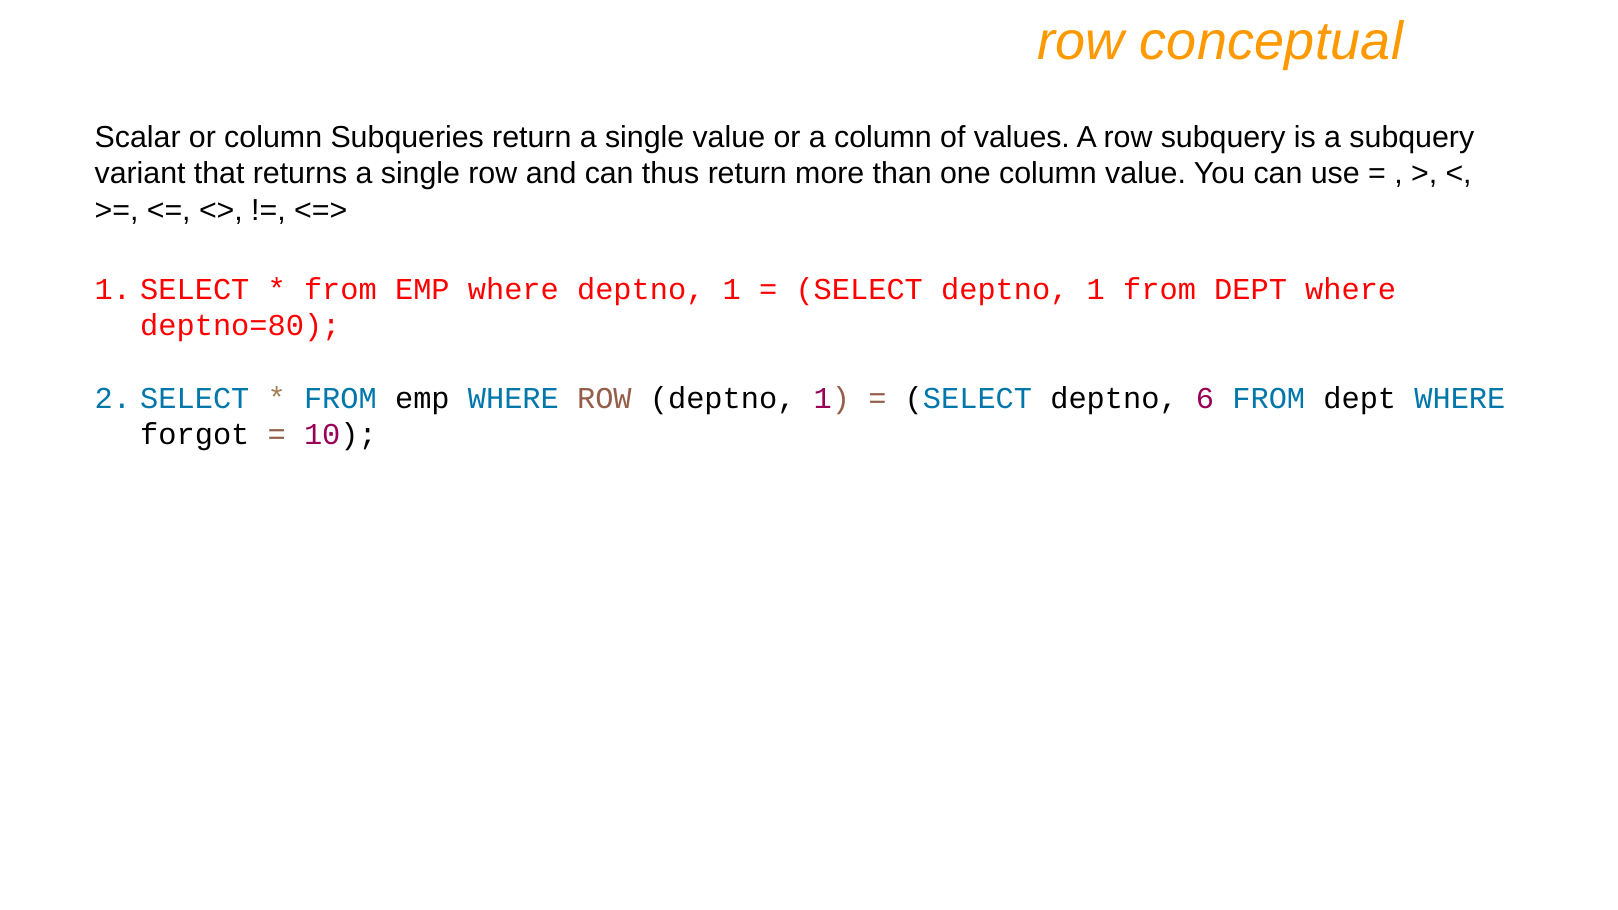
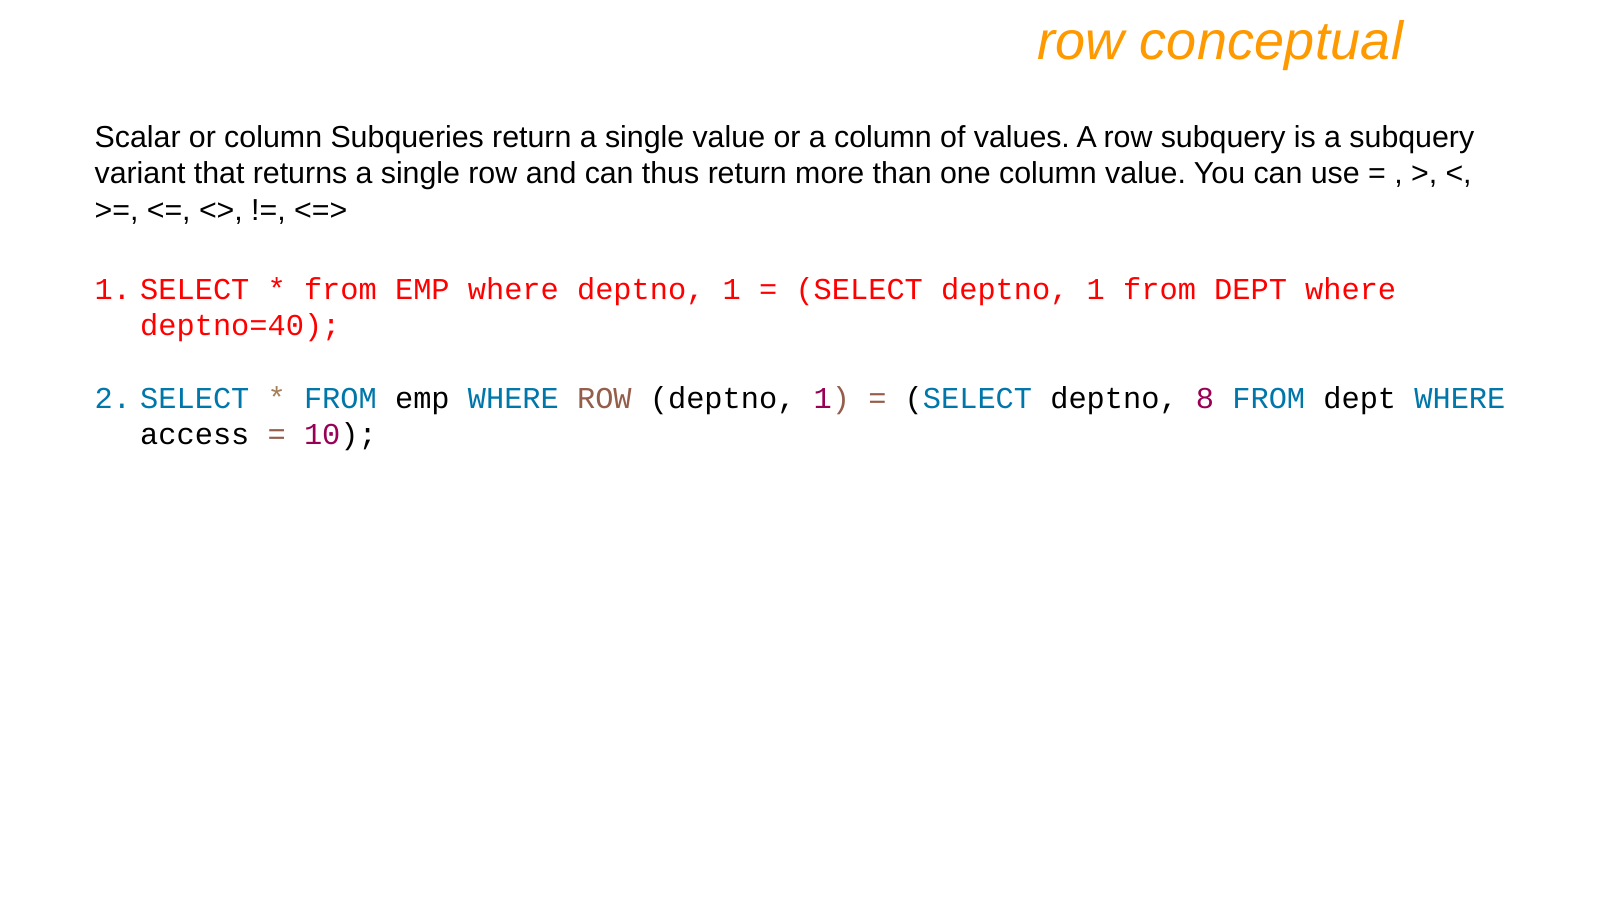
deptno=80: deptno=80 -> deptno=40 (240, 326)
6: 6 -> 8 (1205, 398)
forgot: forgot -> access (195, 435)
